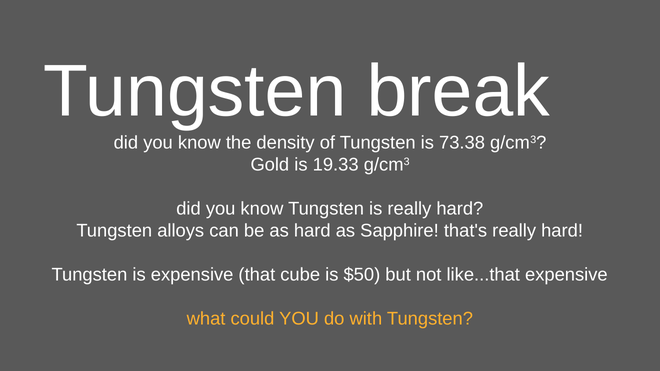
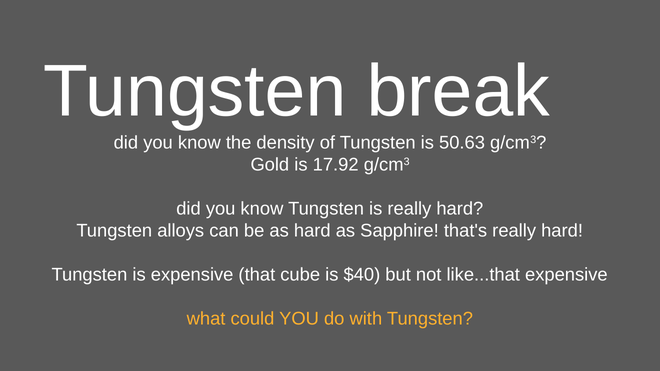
73.38: 73.38 -> 50.63 (462, 143)
19.33: 19.33 -> 17.92 (336, 165)
$50: $50 -> $40 (362, 275)
